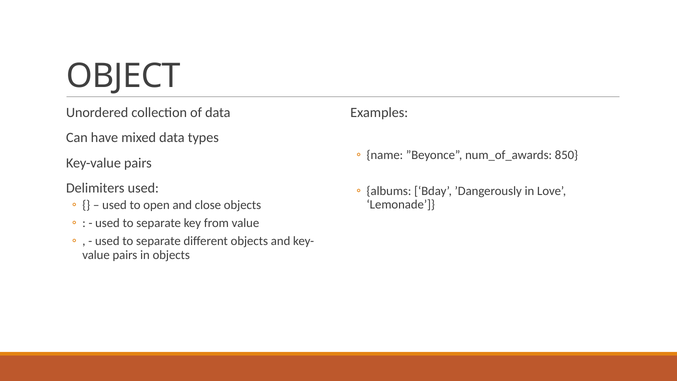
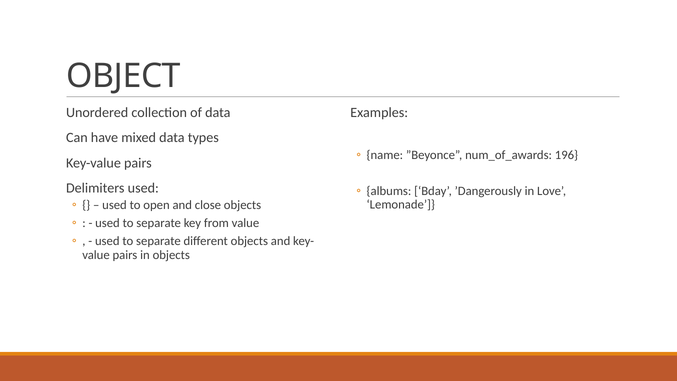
850: 850 -> 196 (566, 155)
